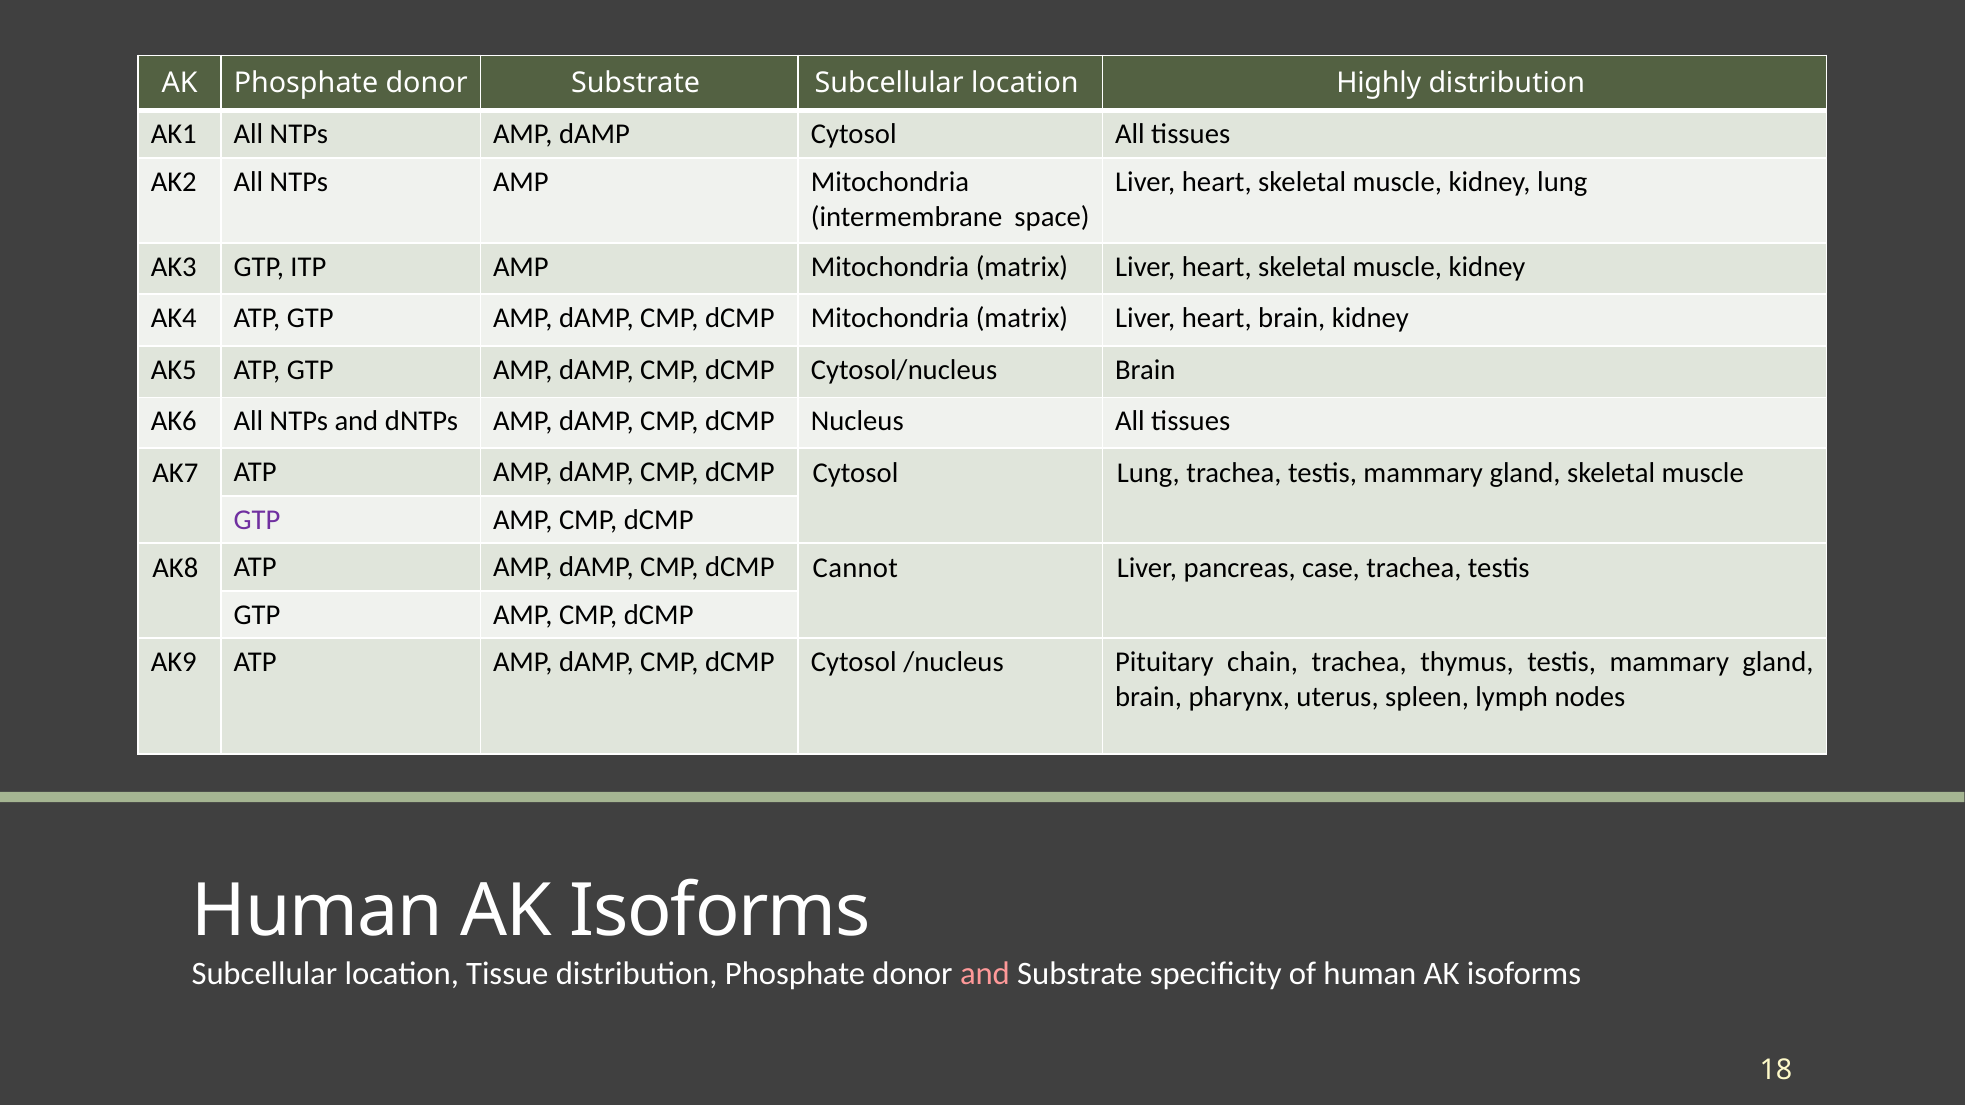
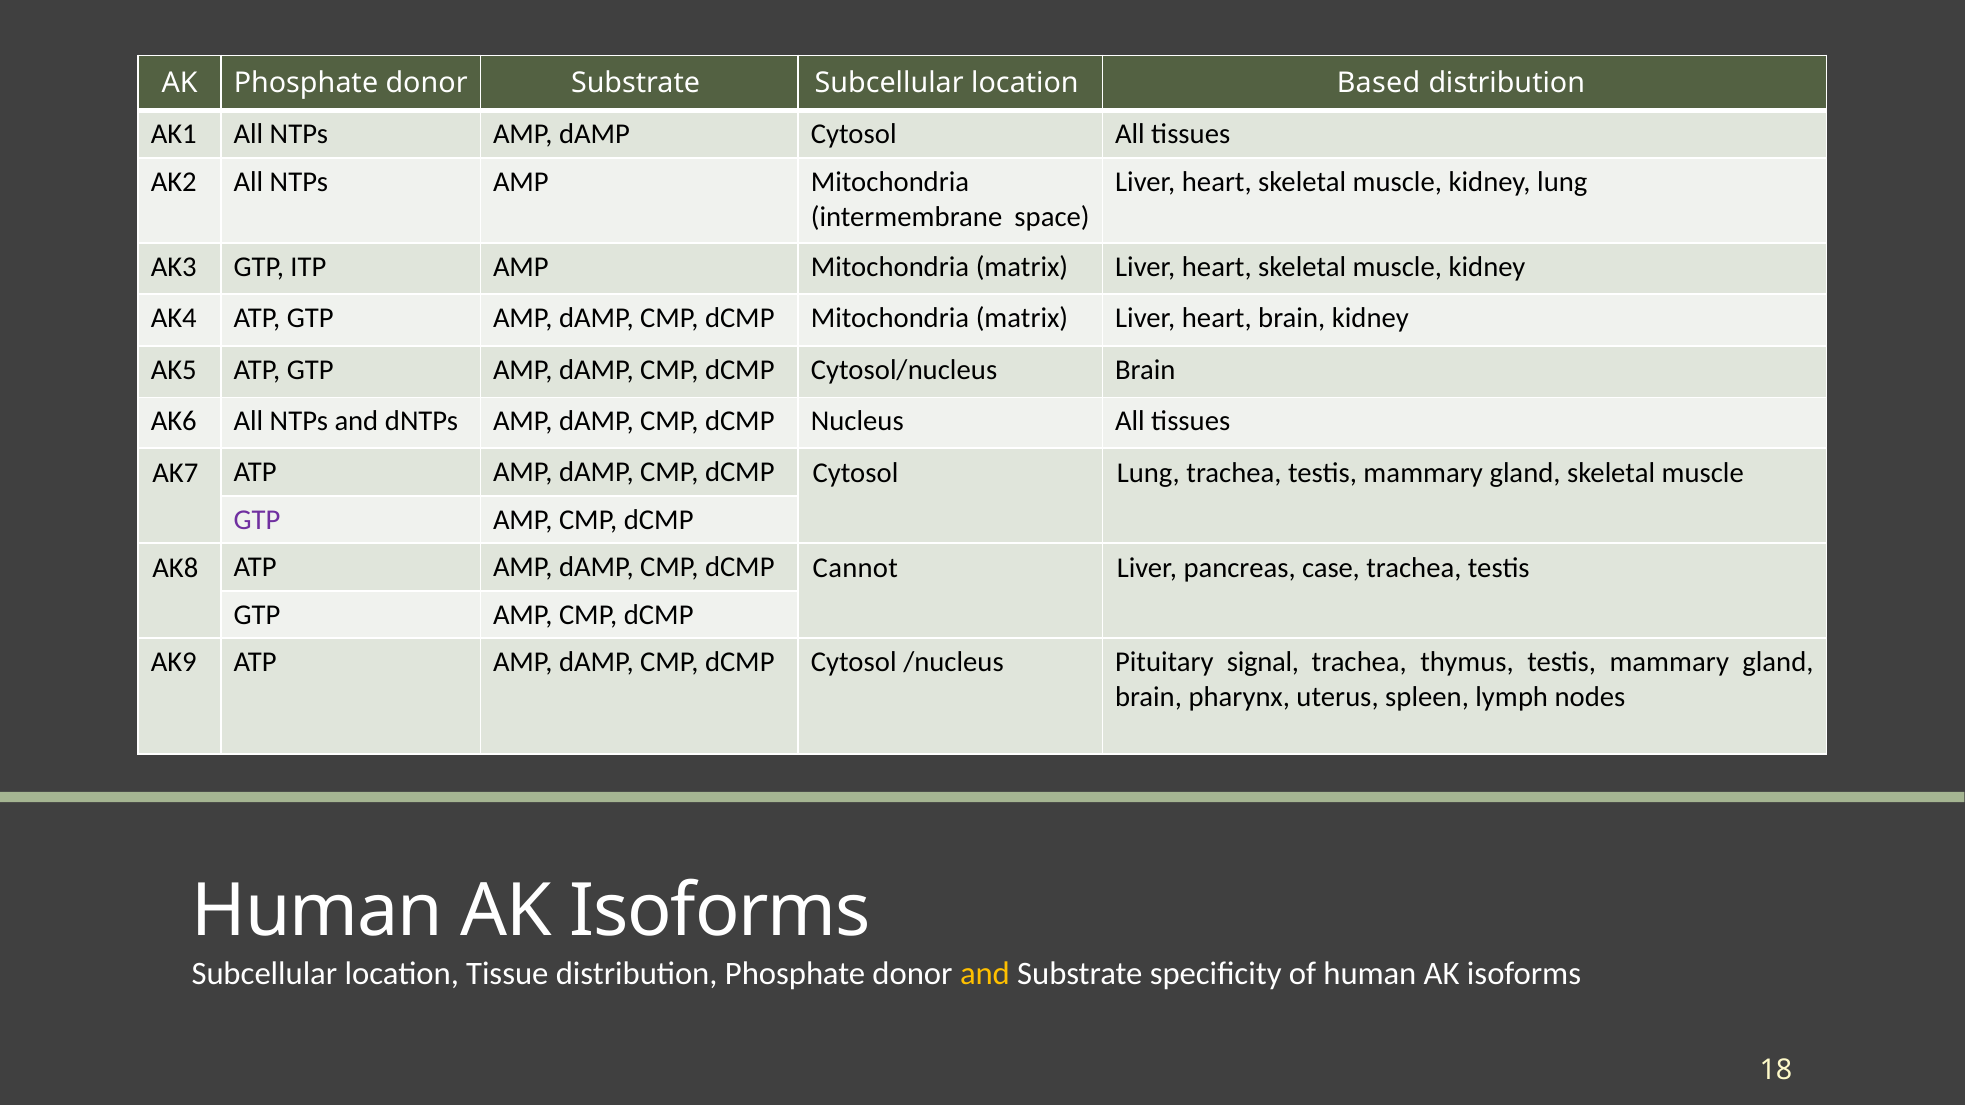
Highly: Highly -> Based (1378, 83)
chain: chain -> signal (1263, 662)
and colour: pink -> yellow (985, 974)
